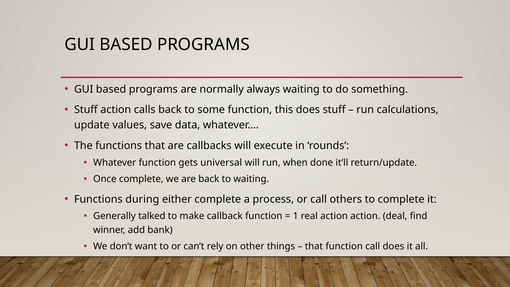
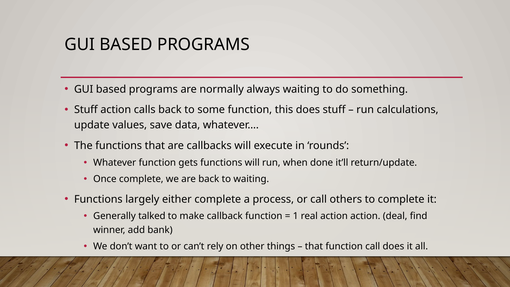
gets universal: universal -> functions (221, 163)
during: during -> largely (142, 199)
